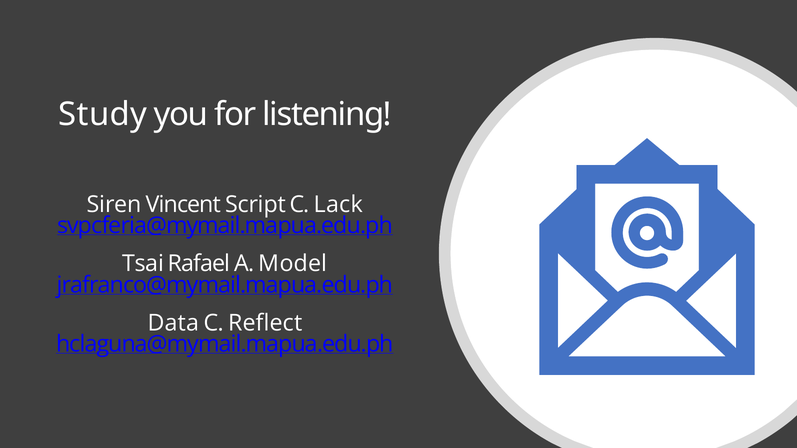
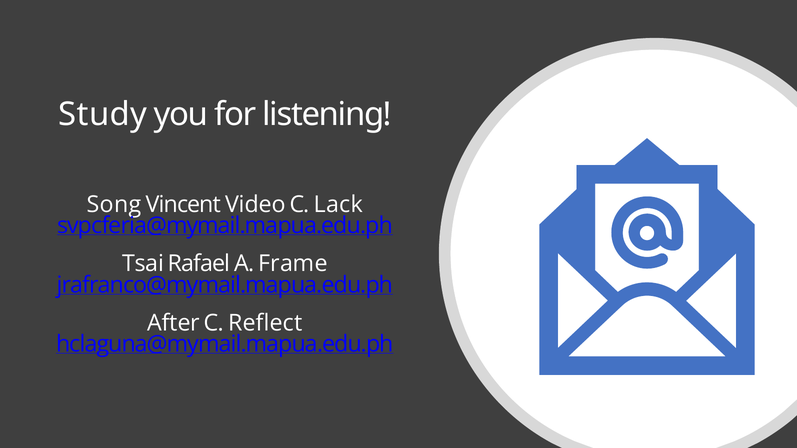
Siren: Siren -> Song (114, 205)
Script: Script -> Video (255, 205)
Model: Model -> Frame (293, 264)
Data: Data -> After (174, 323)
